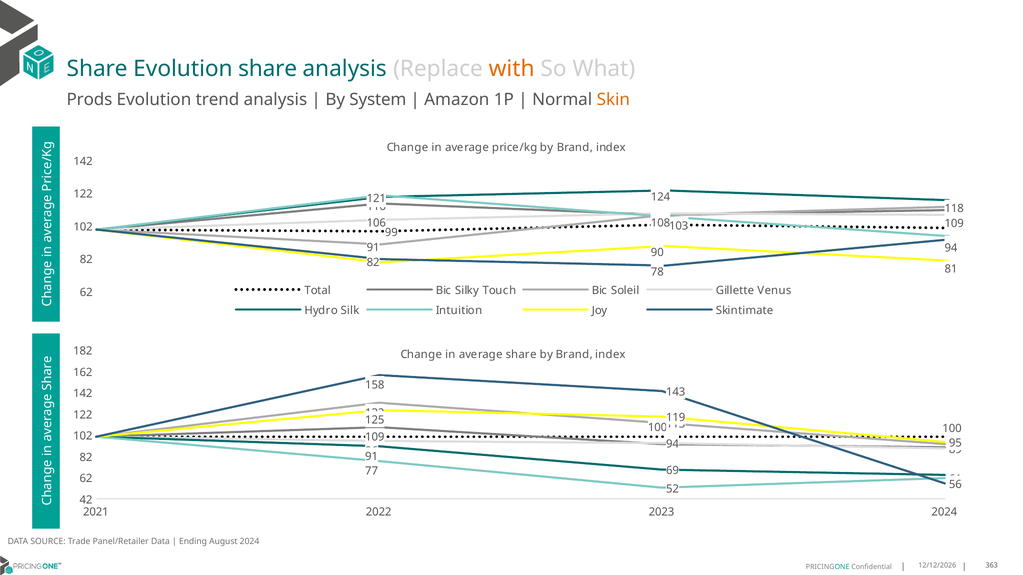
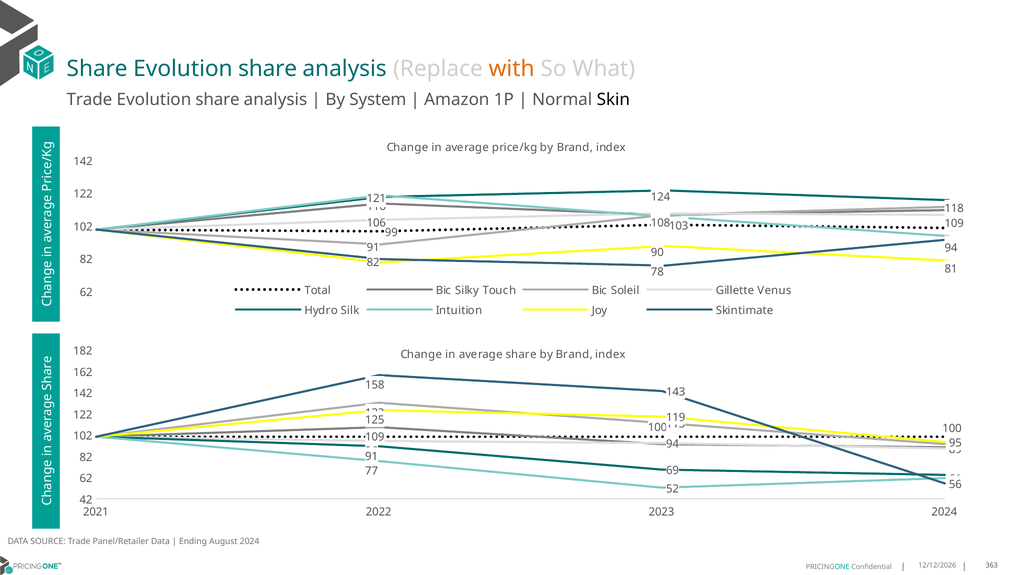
Prods: Prods -> Trade (89, 100)
trend: trend -> share (218, 100)
Skin colour: orange -> black (613, 100)
